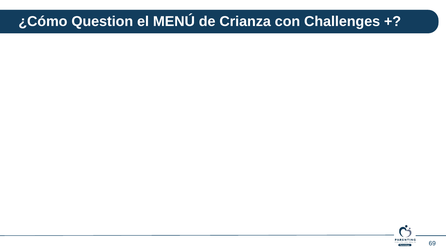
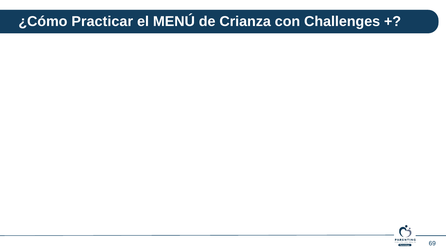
Question: Question -> Practicar (102, 21)
